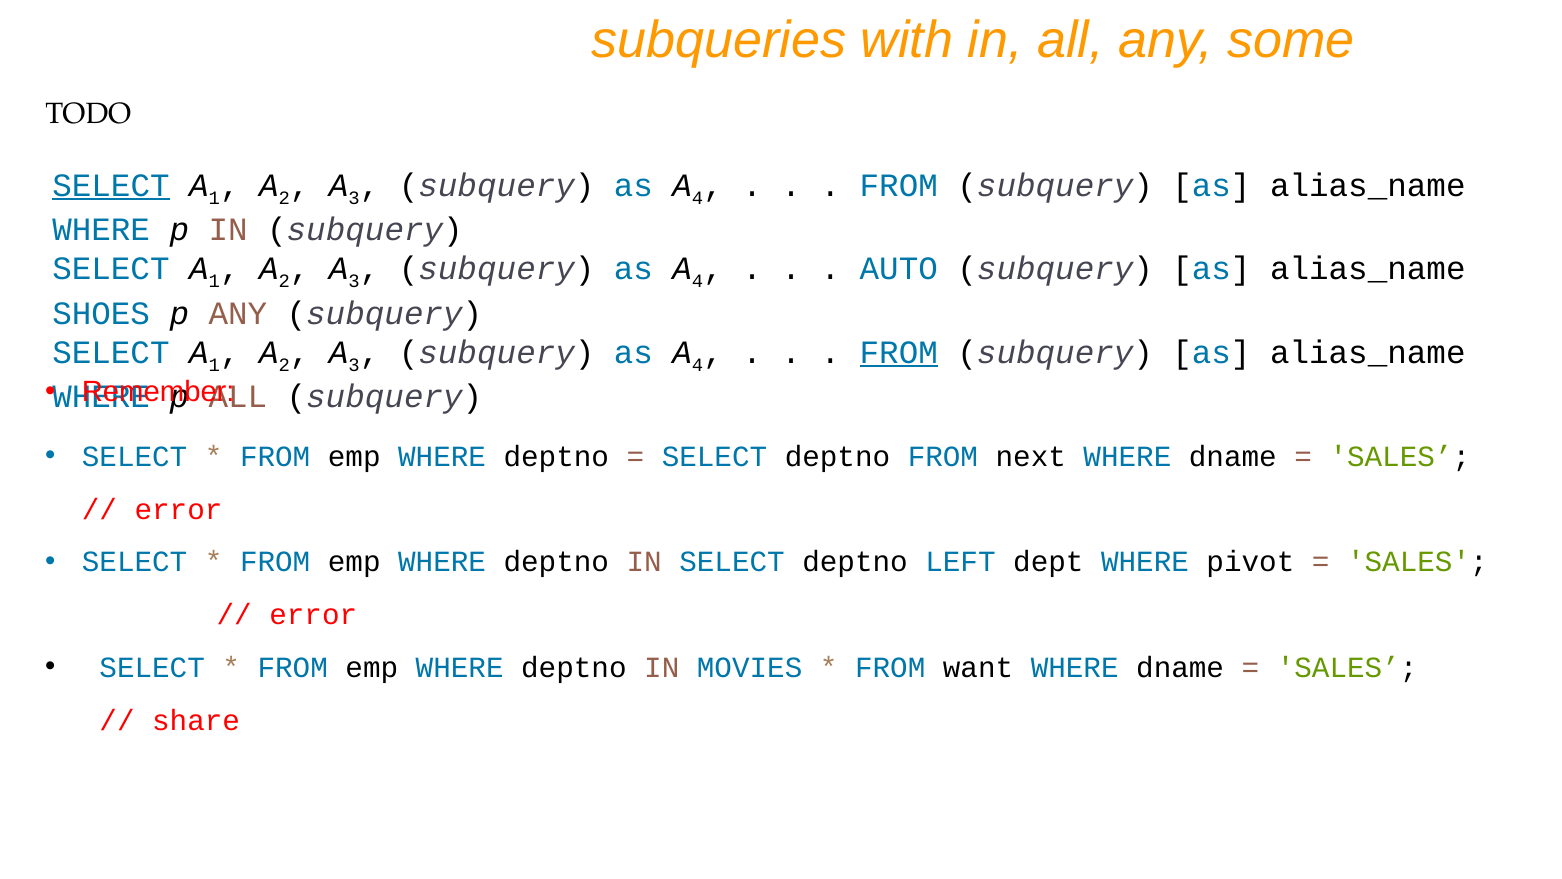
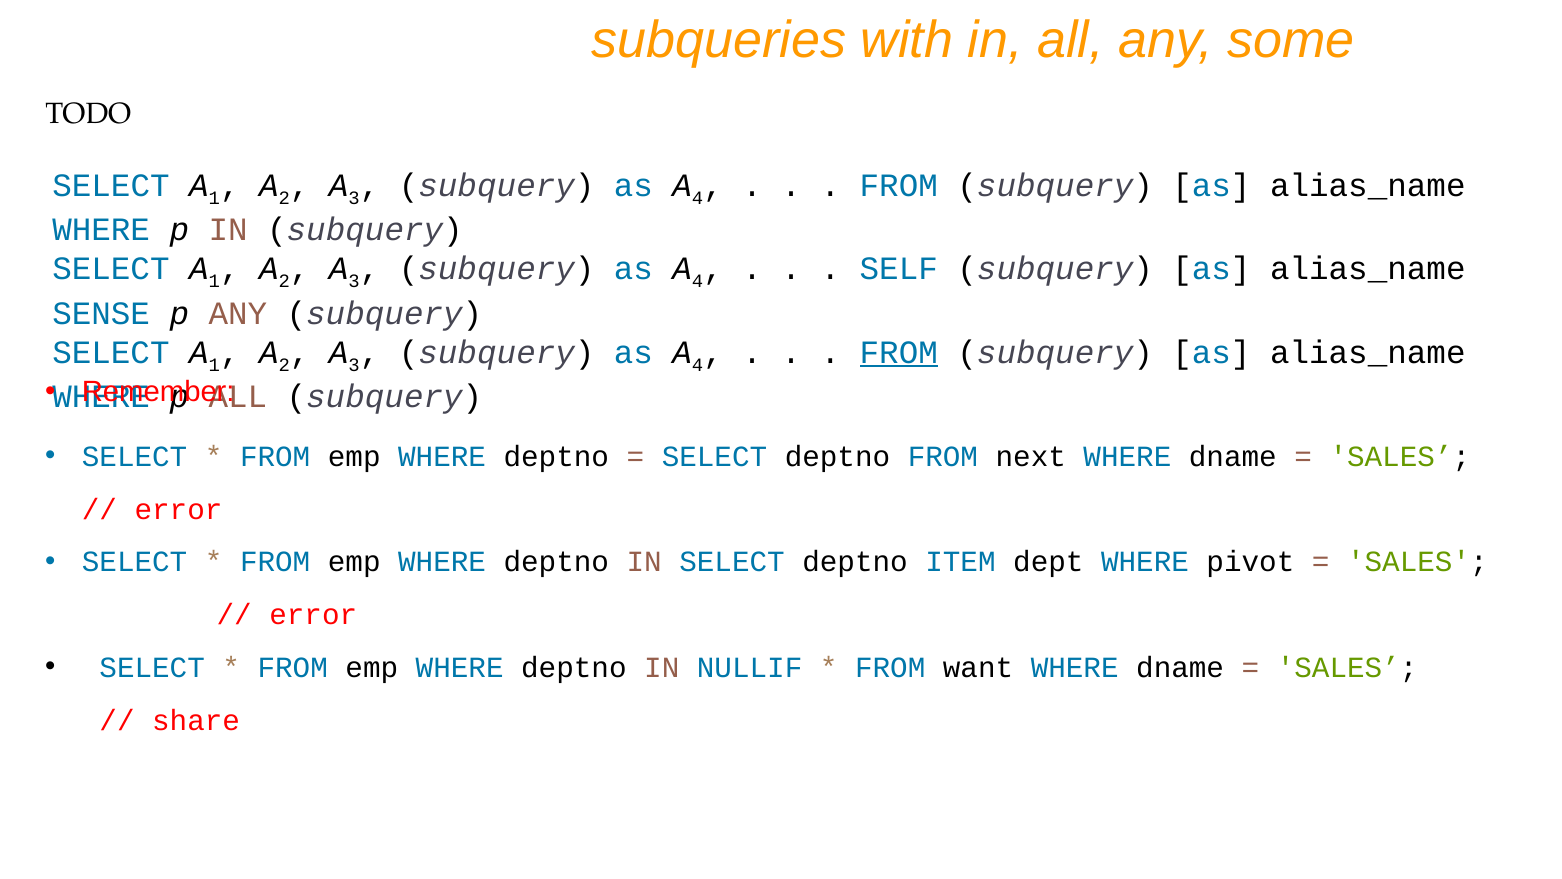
SELECT underline: present -> none (111, 185)
AUTO: AUTO -> SELF (899, 269)
SHOES: SHOES -> SENSE (101, 313)
LEFT: LEFT -> ITEM (960, 562)
MOVIES: MOVIES -> NULLIF (750, 667)
